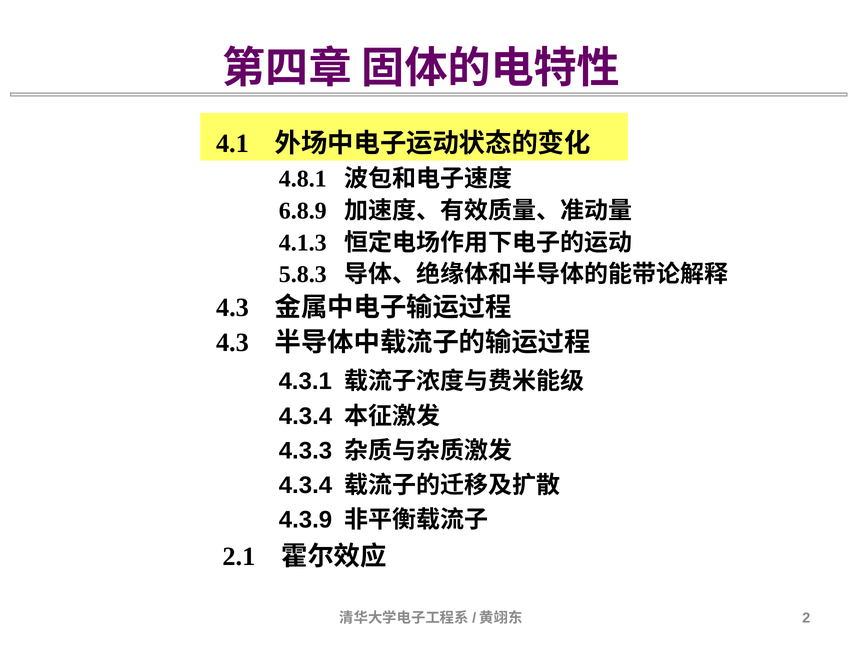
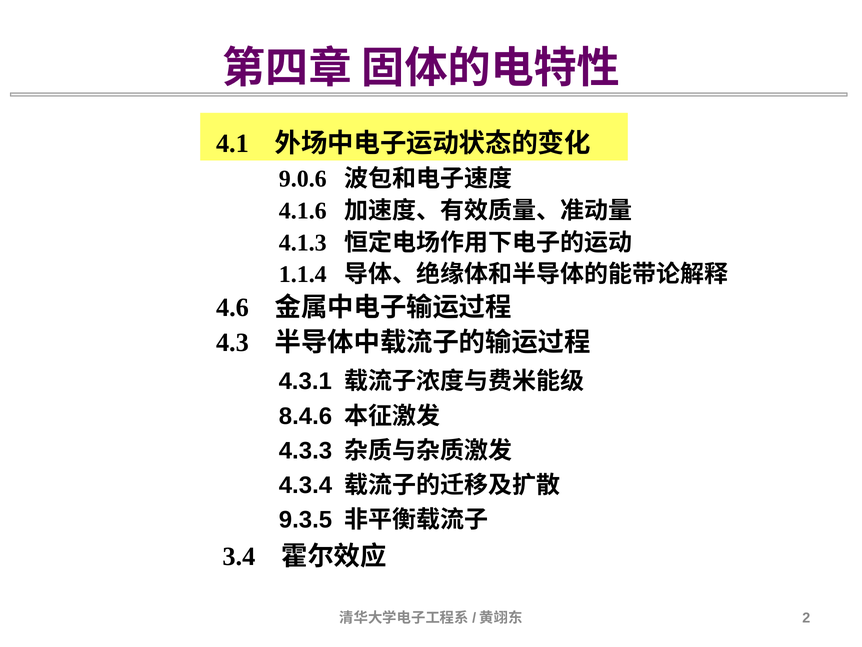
4.8.1: 4.8.1 -> 9.0.6 (303, 179)
6.8.9: 6.8.9 -> 4.1.6 (303, 211)
5.8.3: 5.8.3 -> 1.1.4 (303, 274)
4.3: 4.3 -> 4.6 (232, 308)
4.3.4: 4.3.4 -> 8.4.6 (305, 416)
4.3.9: 4.3.9 -> 9.3.5 (305, 519)
2.1: 2.1 -> 3.4 (239, 556)
